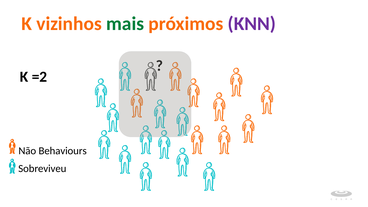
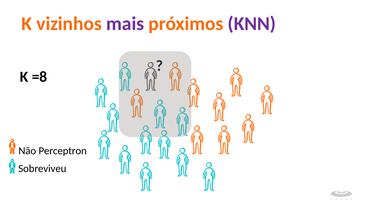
mais colour: green -> purple (125, 24)
=2: =2 -> =8 (39, 77)
Behaviours: Behaviours -> Perceptron (63, 151)
